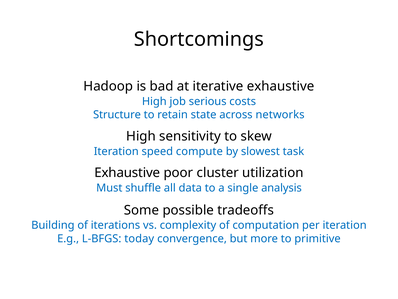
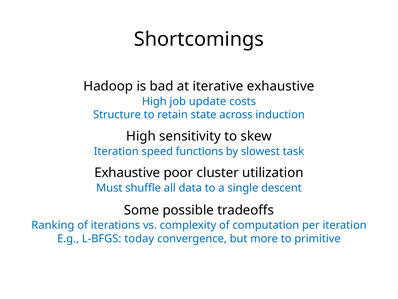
serious: serious -> update (208, 101)
networks: networks -> induction (280, 115)
compute: compute -> functions (199, 151)
analysis: analysis -> descent (281, 188)
Building: Building -> Ranking (53, 225)
